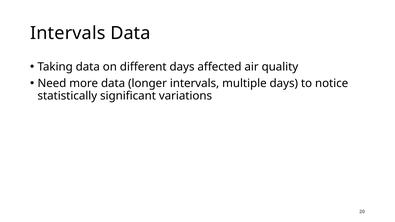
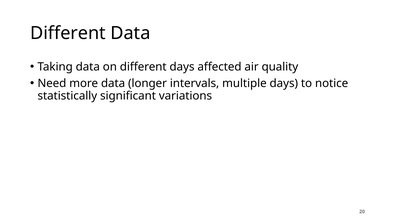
Intervals: Intervals -> Different (68, 33)
